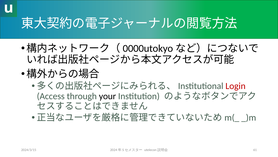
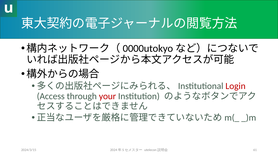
your colour: black -> red (107, 96)
